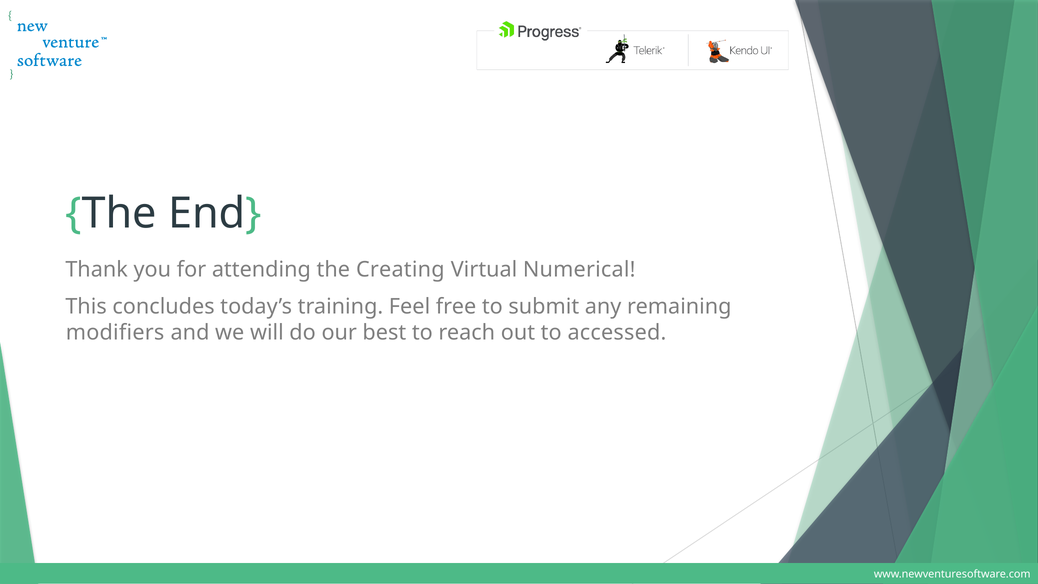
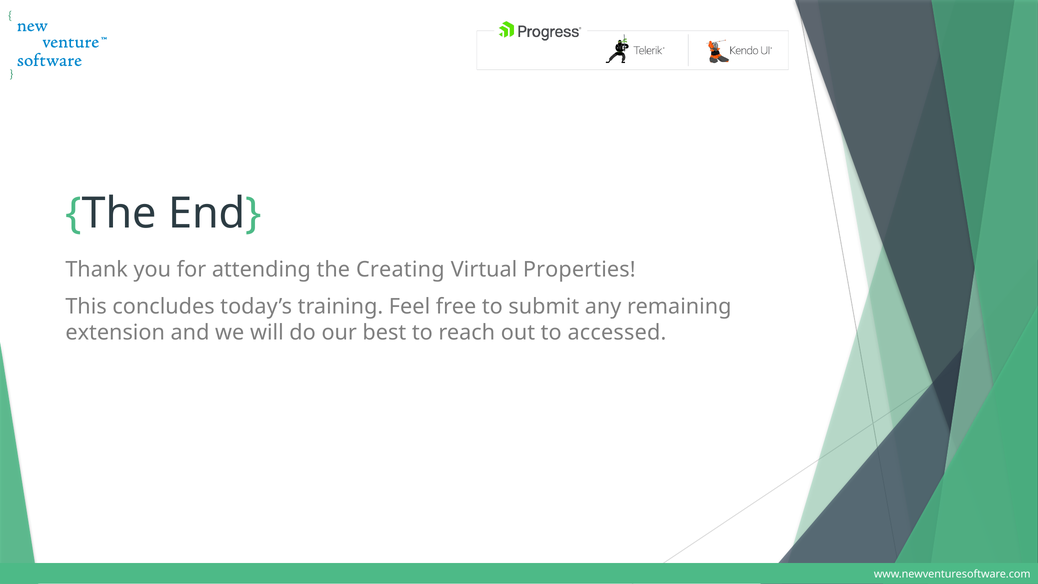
Numerical: Numerical -> Properties (579, 270)
modifiers: modifiers -> extension (115, 332)
